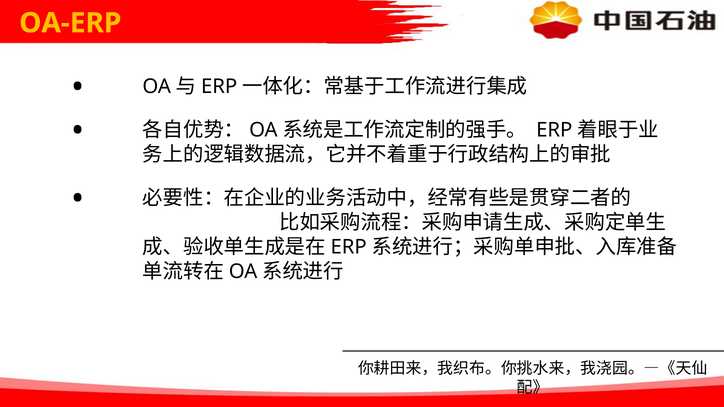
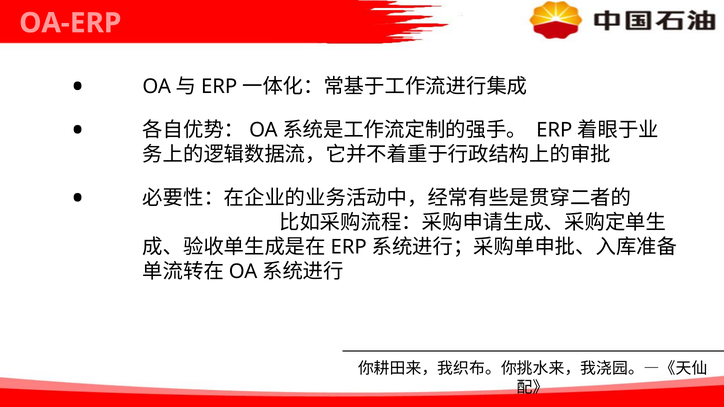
OA-ERP colour: yellow -> pink (70, 23)
